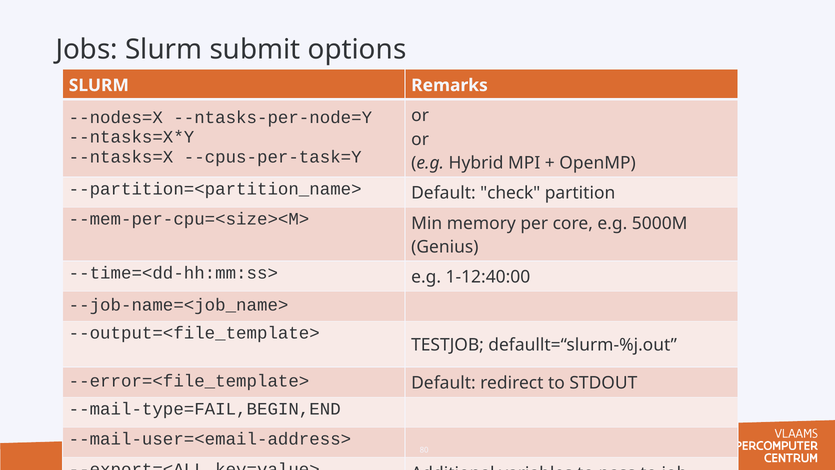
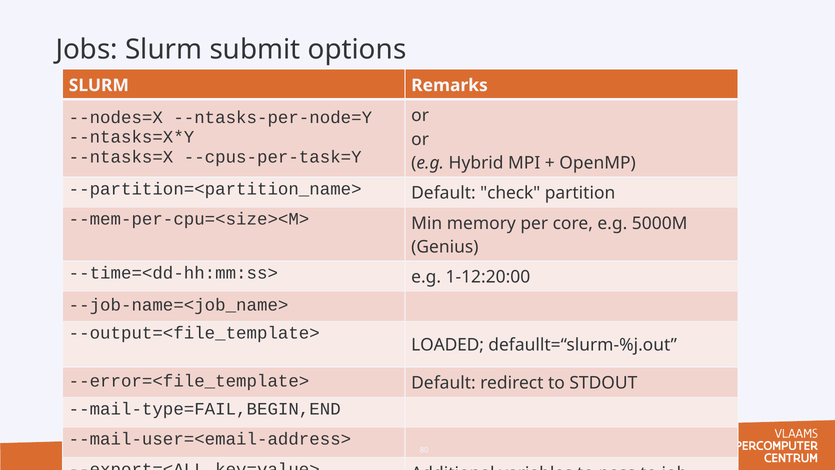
1-12:40:00: 1-12:40:00 -> 1-12:20:00 (488, 277)
TESTJOB: TESTJOB -> LOADED (448, 345)
